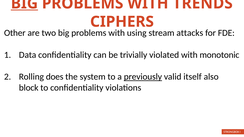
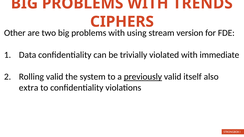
BIG underline: present -> none (24, 3)
attacks: attacks -> version (190, 33)
monotonic: monotonic -> immediate (219, 55)
Rolling does: does -> valid (55, 77)
block: block -> extra (29, 88)
